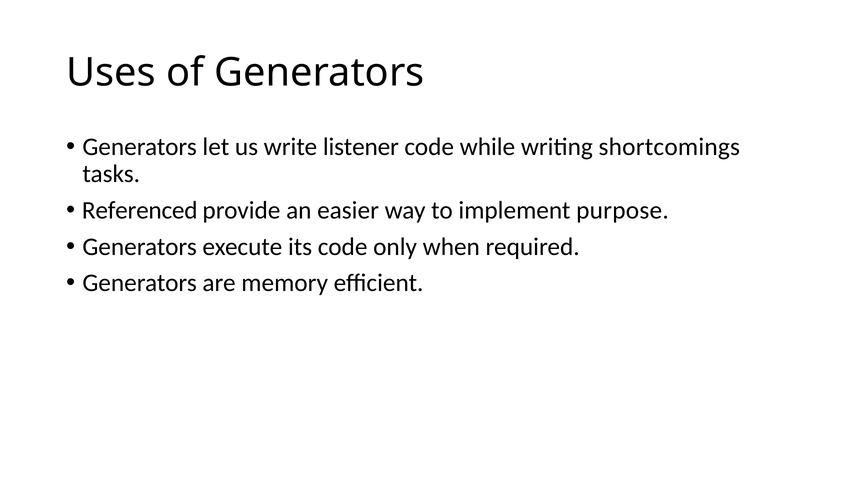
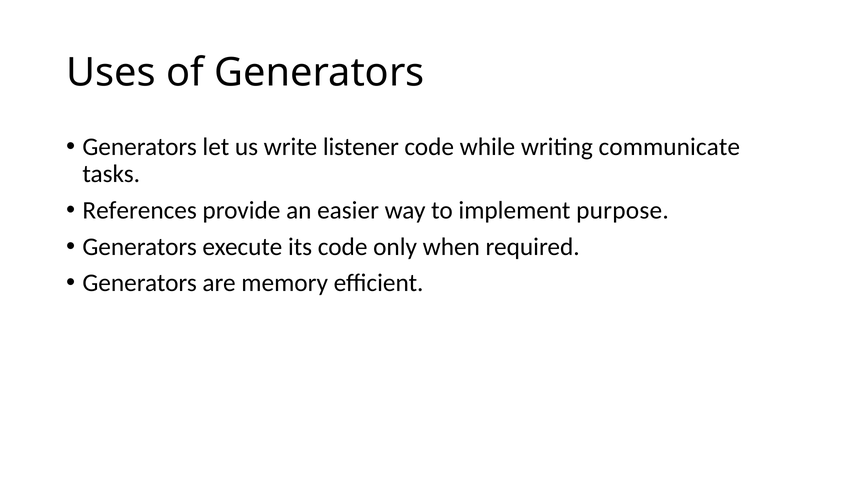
shortcomings: shortcomings -> communicate (669, 147)
Referenced: Referenced -> References (140, 210)
